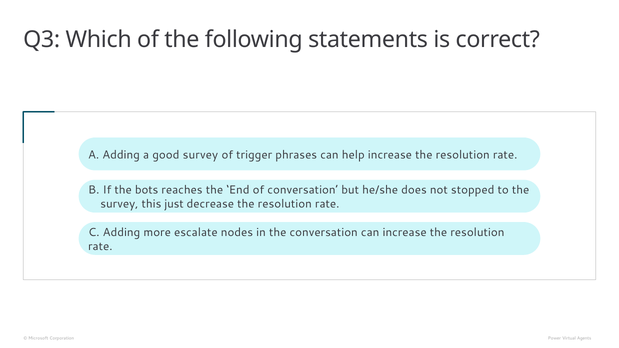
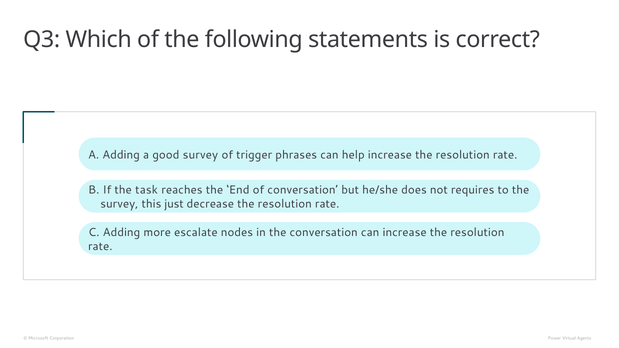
bots: bots -> task (147, 190)
stopped: stopped -> requires (473, 190)
